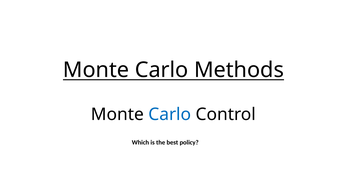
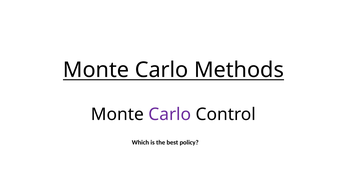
Carlo colour: blue -> purple (170, 114)
